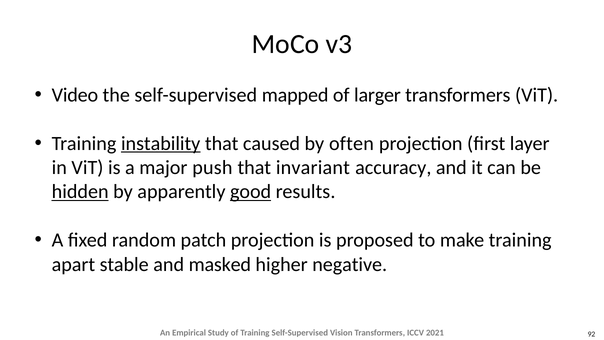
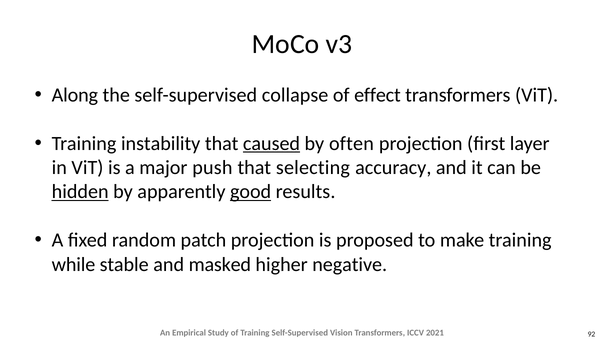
Video: Video -> Along (75, 95)
mapped: mapped -> collapse (295, 95)
larger: larger -> effect (377, 95)
instability underline: present -> none (161, 143)
caused underline: none -> present (272, 143)
invariant: invariant -> selecting (313, 168)
apart: apart -> while (74, 264)
